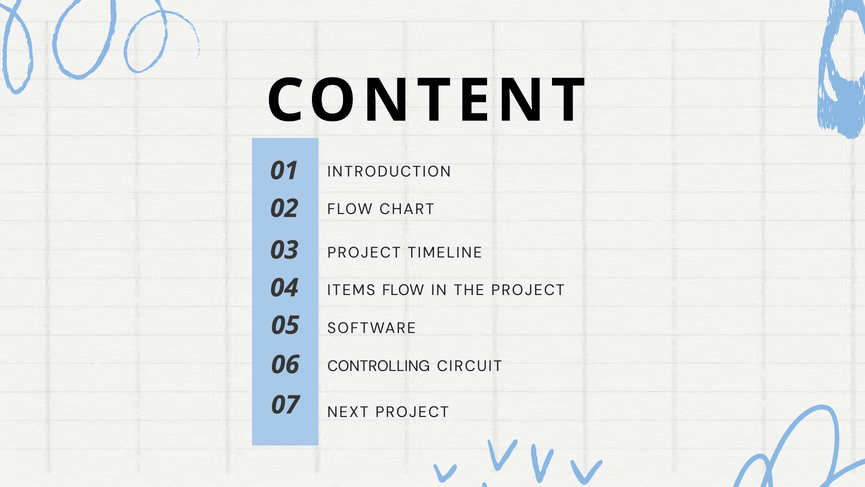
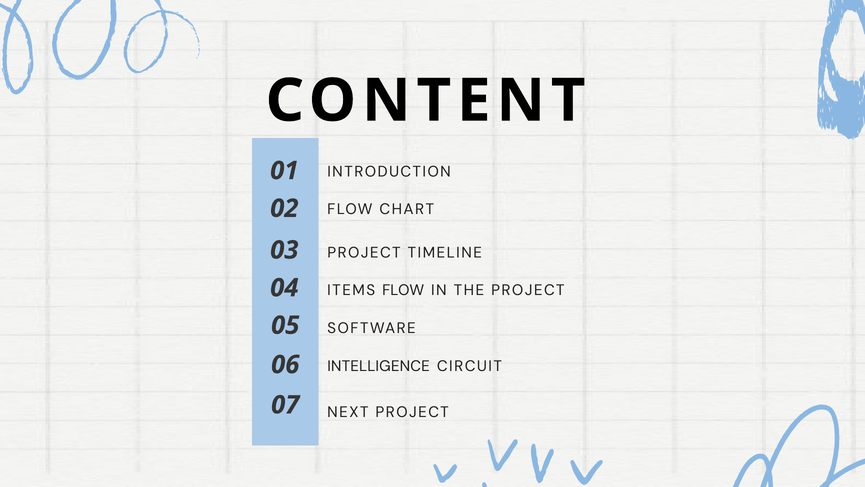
CONTROLLING: CONTROLLING -> INTELLIGENCE (379, 366)
